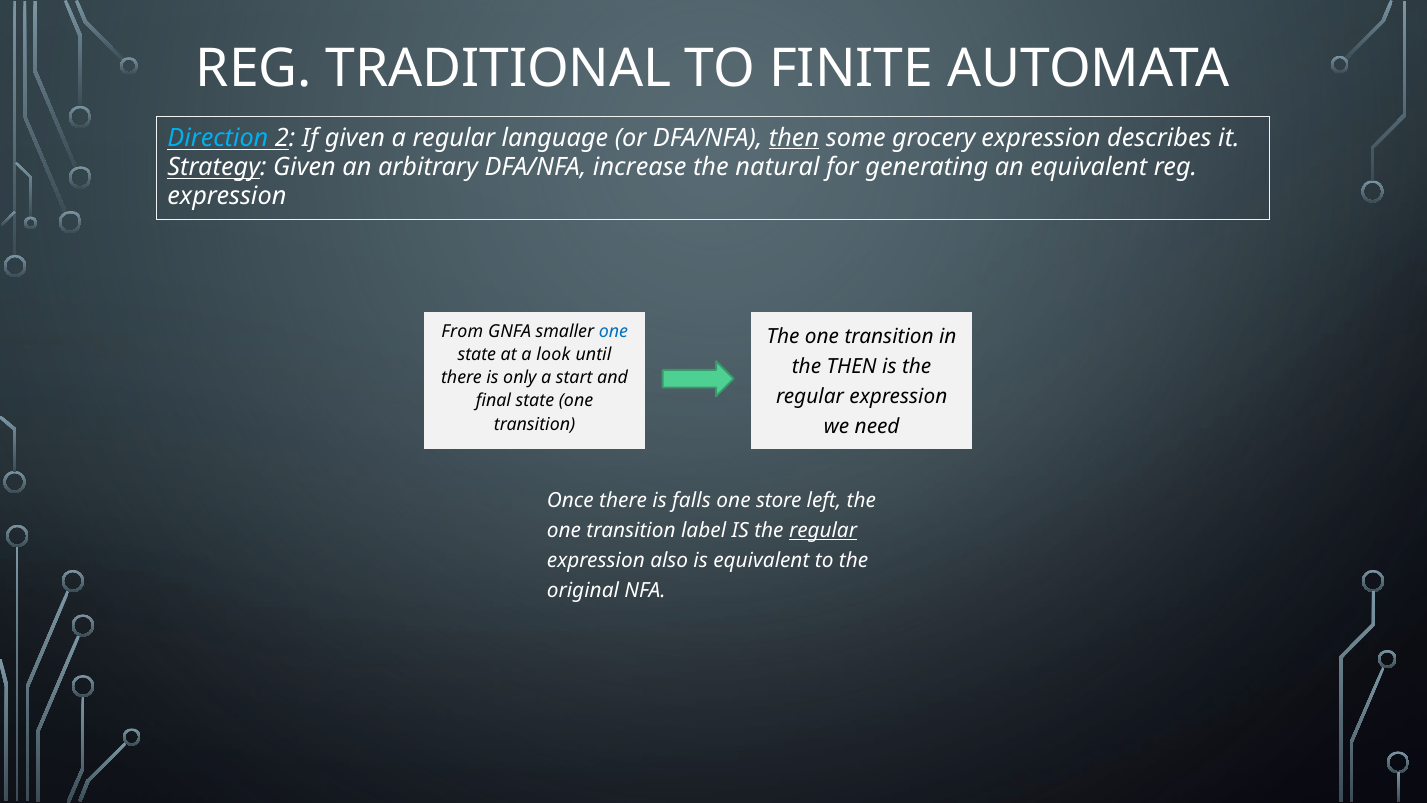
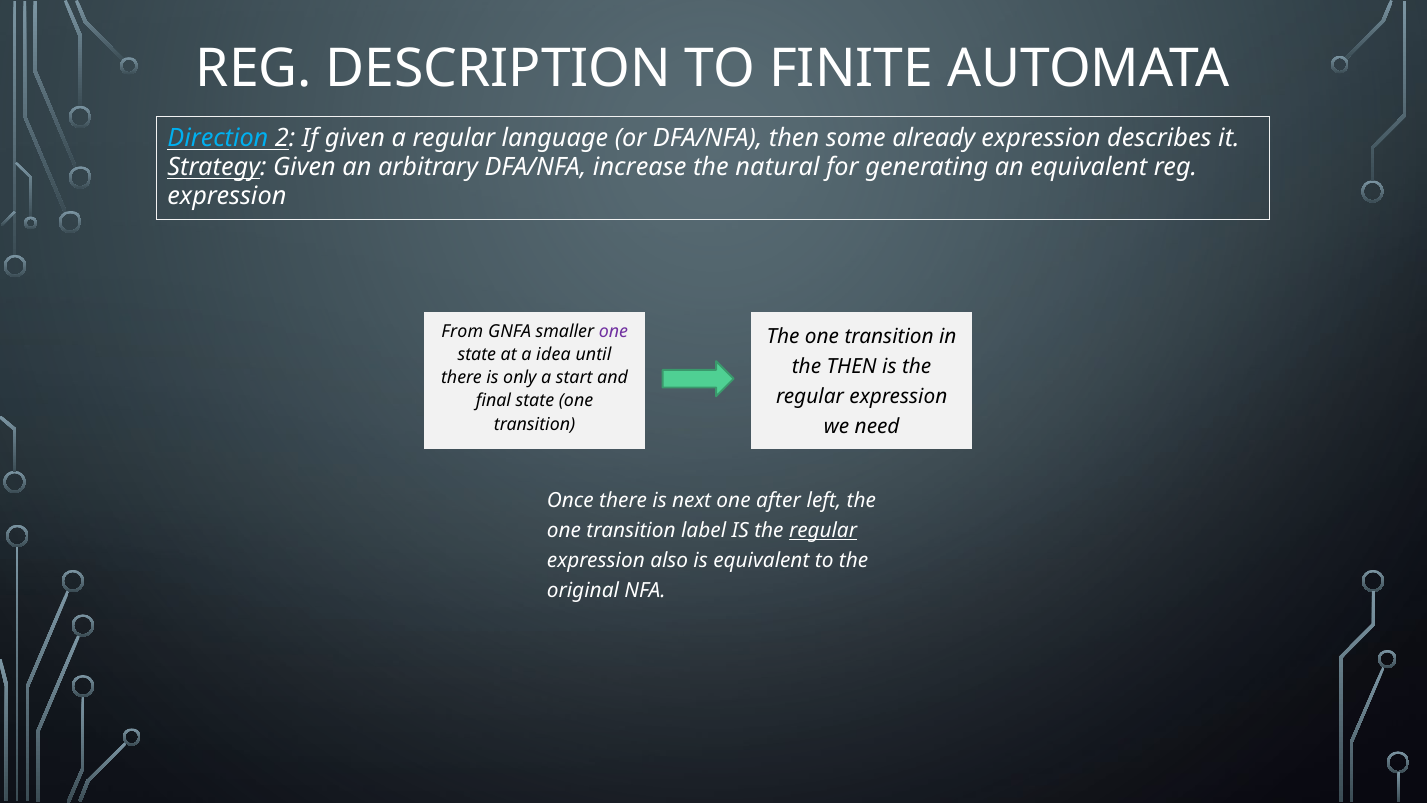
TRADITIONAL: TRADITIONAL -> DESCRIPTION (499, 68)
then underline: present -> none (794, 138)
grocery: grocery -> already (934, 138)
one colour: blue -> purple (613, 332)
look: look -> idea (553, 355)
falls: falls -> next (692, 500)
store: store -> after (779, 500)
